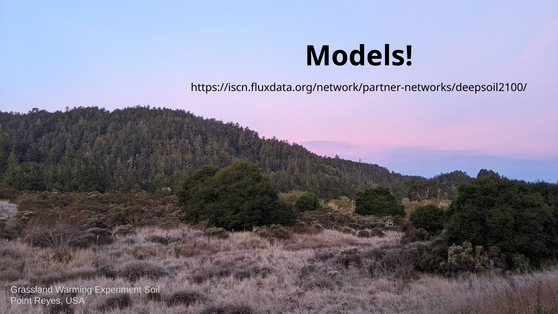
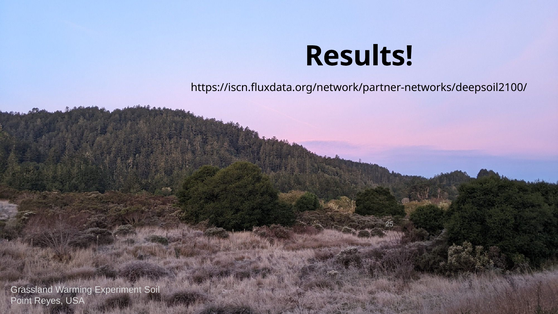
Models: Models -> Results (359, 56)
